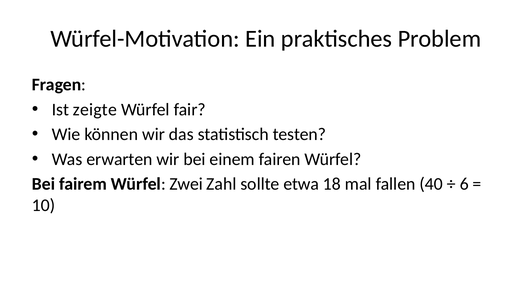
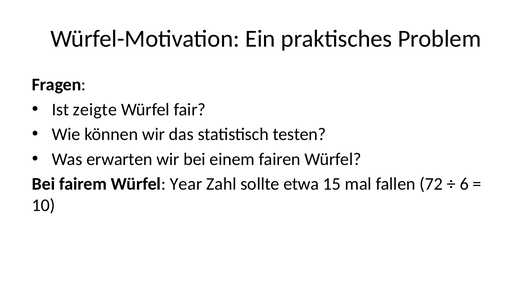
Zwei: Zwei -> Year (186, 184)
18: 18 -> 15 (332, 184)
40: 40 -> 72 (431, 184)
